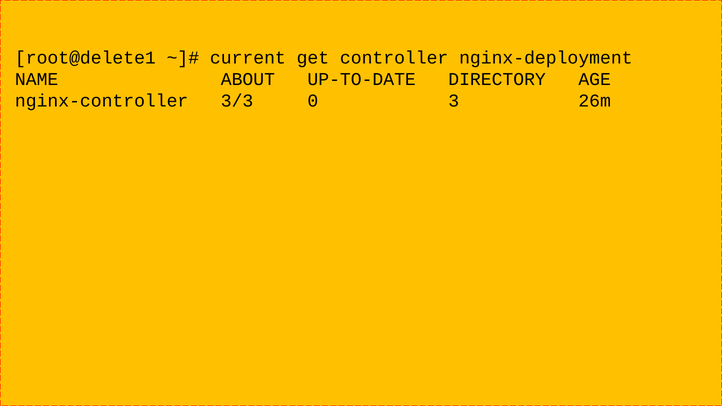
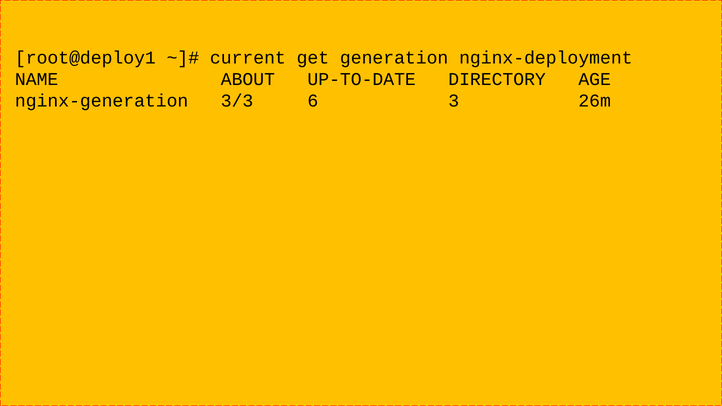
root@delete1: root@delete1 -> root@deploy1 (85, 58)
controller: controller -> generation (394, 58)
nginx-controller: nginx-controller -> nginx-generation (102, 101)
0: 0 -> 6 (313, 101)
